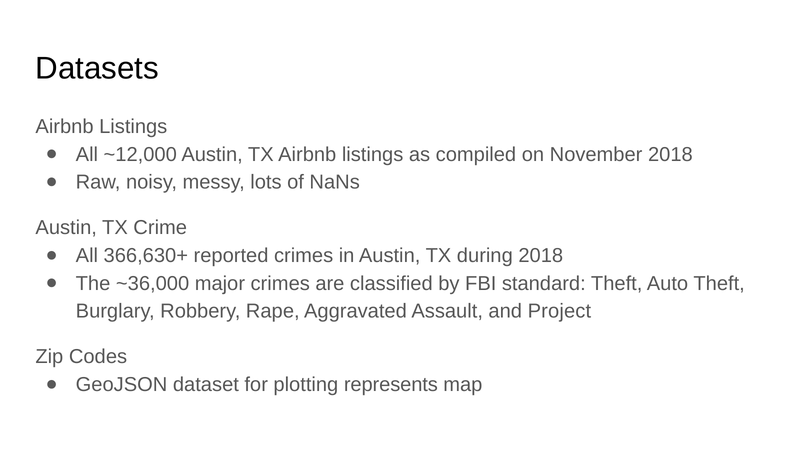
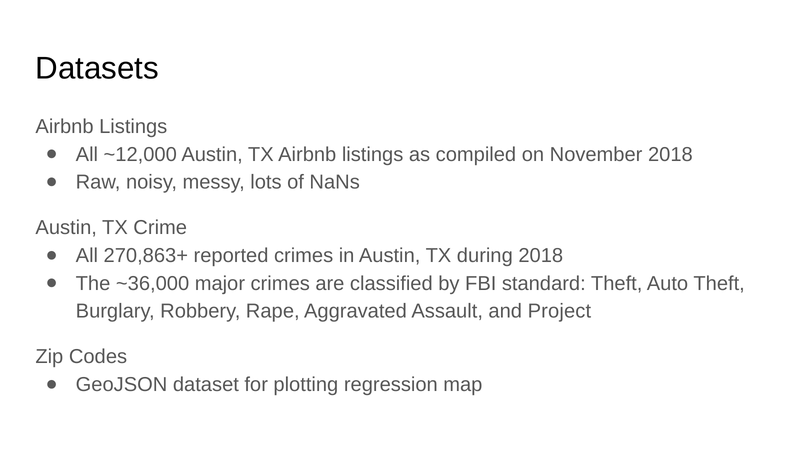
366,630+: 366,630+ -> 270,863+ (146, 256)
represents: represents -> regression (391, 384)
